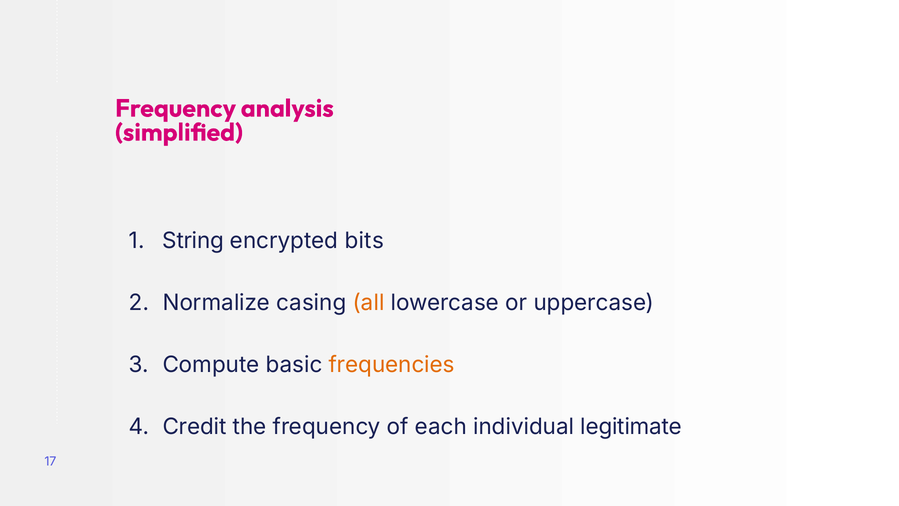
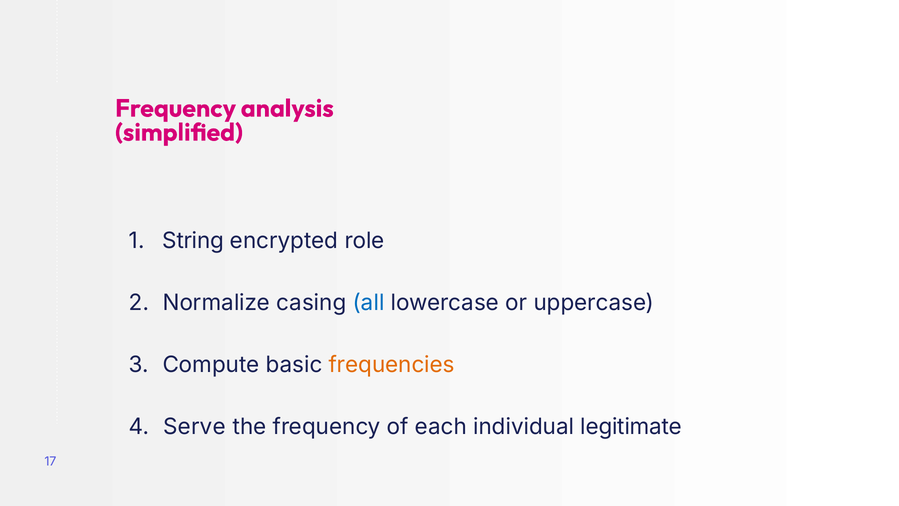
bits: bits -> role (365, 240)
all colour: orange -> blue (369, 302)
Credit: Credit -> Serve (194, 427)
